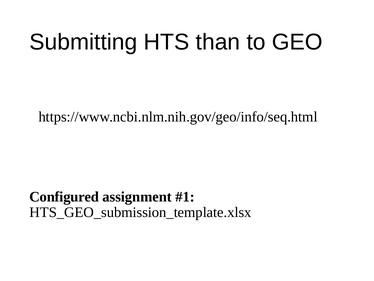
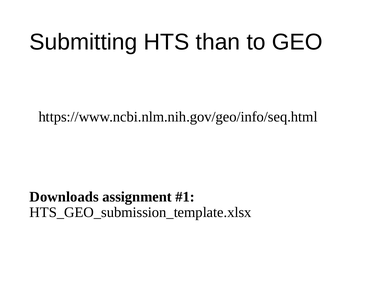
Configured: Configured -> Downloads (64, 196)
